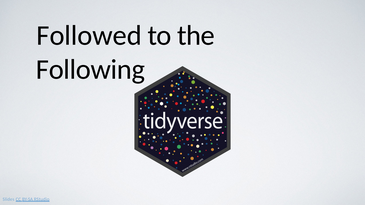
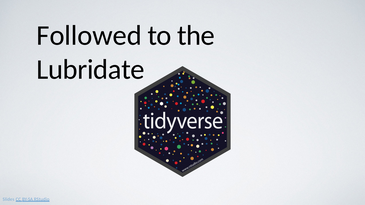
Following: Following -> Lubridate (91, 70)
